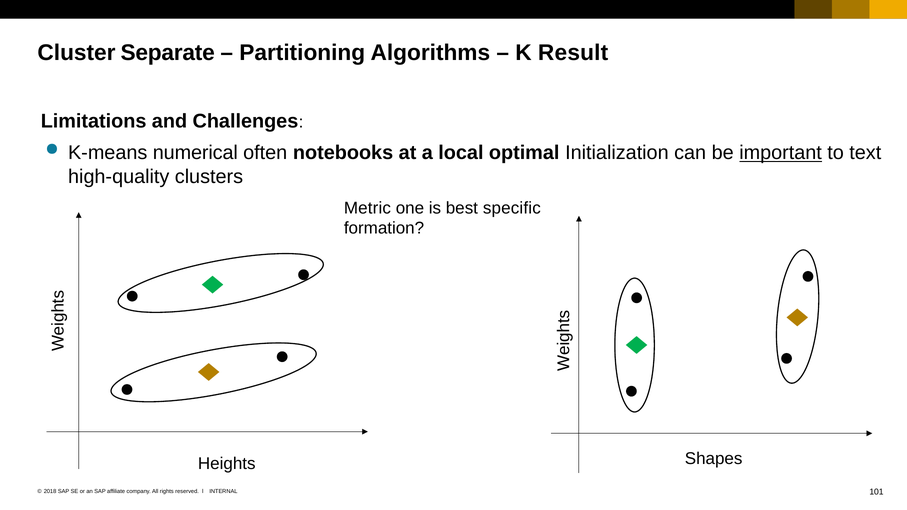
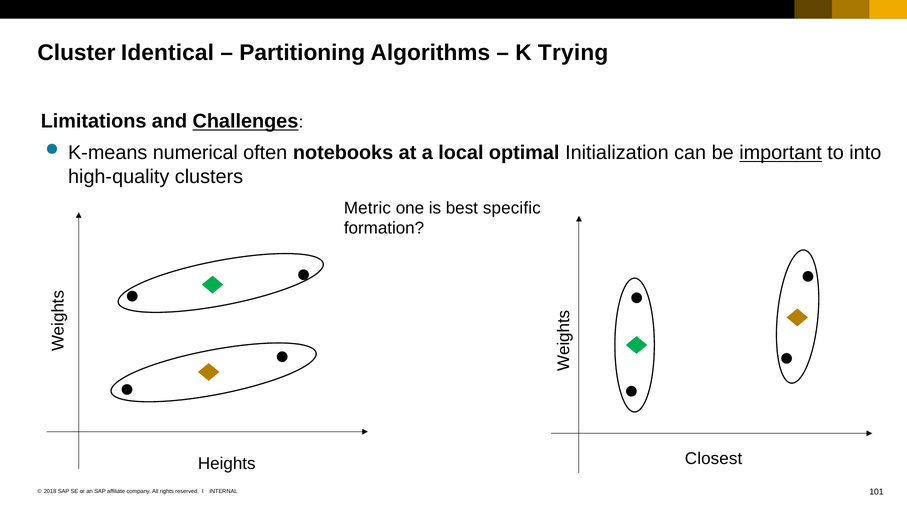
Separate: Separate -> Identical (167, 53)
Result: Result -> Trying (573, 53)
Challenges underline: none -> present (245, 121)
text: text -> into (865, 153)
Shapes: Shapes -> Closest (714, 459)
